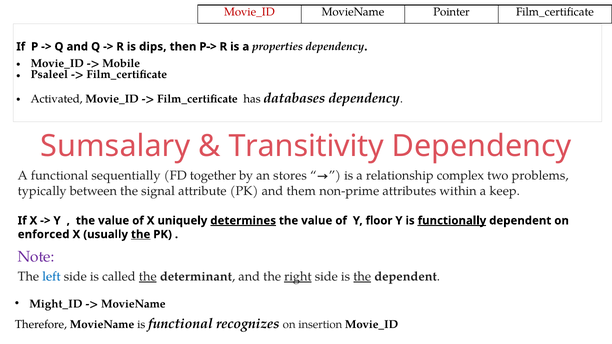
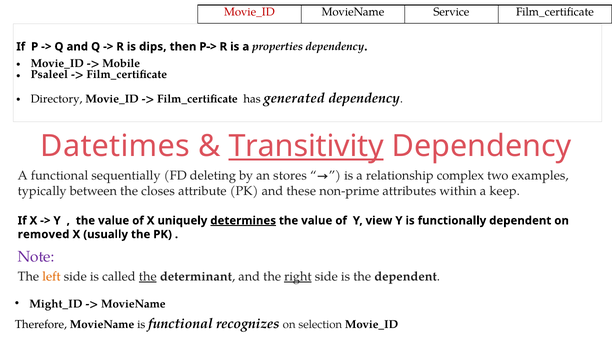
Pointer: Pointer -> Service (451, 12)
Activated: Activated -> Directory (57, 99)
databases: databases -> generated (294, 98)
Sumsalary: Sumsalary -> Datetimes (115, 146)
Transitivity underline: none -> present (306, 146)
together: together -> deleting (213, 176)
problems: problems -> examples (540, 176)
signal: signal -> closes (158, 191)
them: them -> these (301, 191)
floor: floor -> view (379, 221)
functionally underline: present -> none (452, 221)
enforced: enforced -> removed (44, 235)
the underline: present -> none (141, 235)
left colour: blue -> orange (51, 277)
the underline: present -> none (362, 277)
insertion: insertion -> selection (320, 325)
